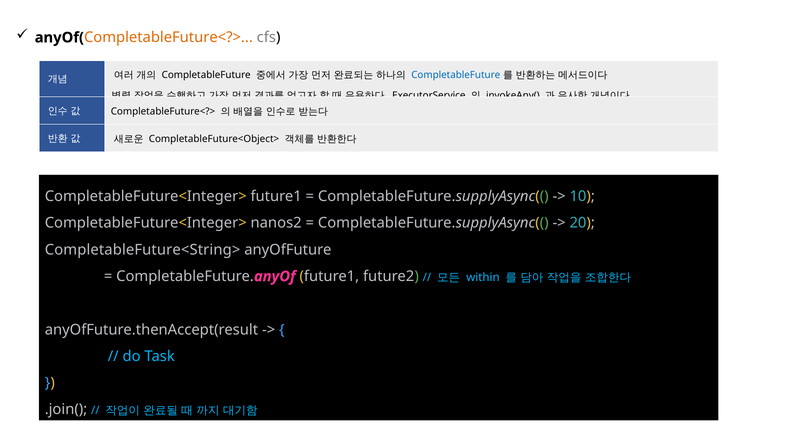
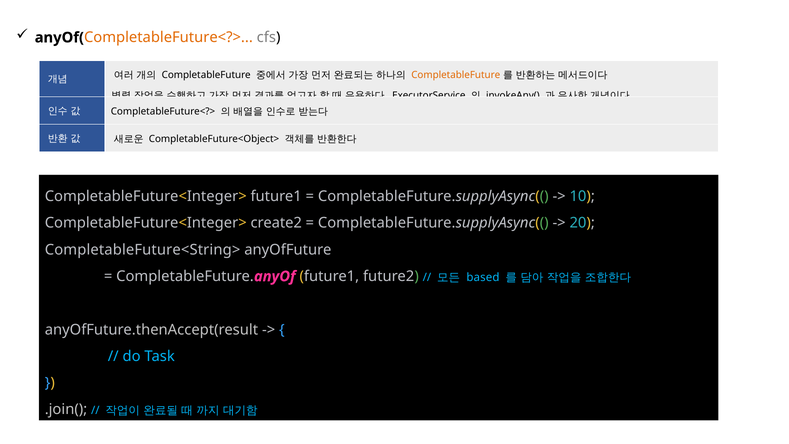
CompletableFuture colour: blue -> orange (456, 75)
nanos2: nanos2 -> create2 (276, 223)
within: within -> based (483, 277)
